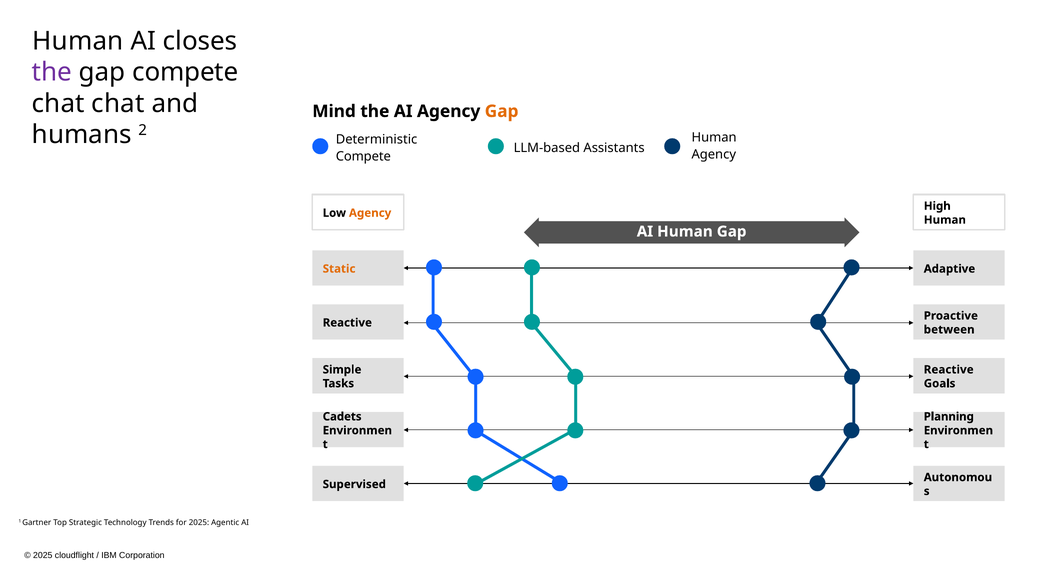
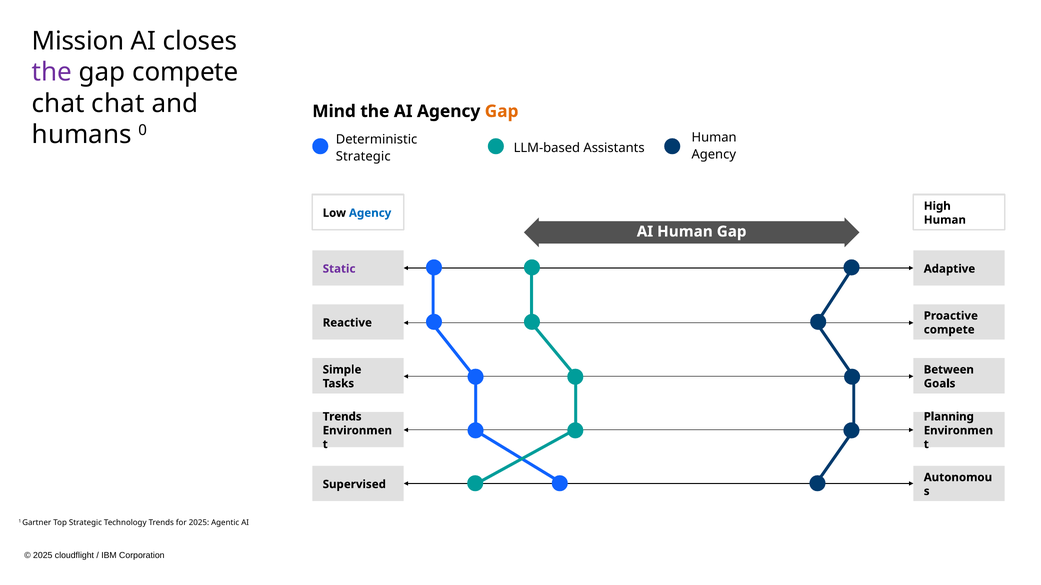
Human: Human -> Mission (78, 41)
2: 2 -> 0 (143, 131)
Compete: Compete -> Strategic (363, 157)
Agency colour: orange -> blue (370, 213)
Static colour: orange -> purple (339, 269)
between: between -> compete (949, 330)
Reactive: Reactive -> Between (949, 370)
Cadets: Cadets -> Trends (342, 417)
